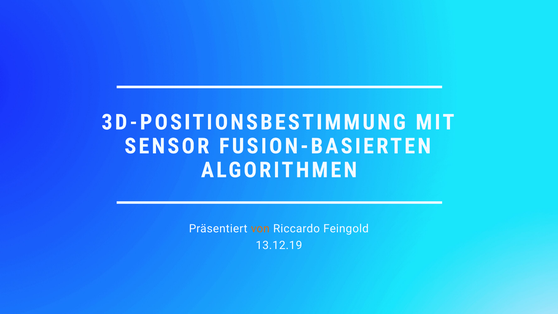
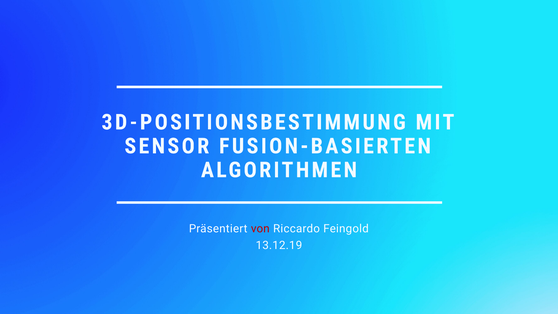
von colour: orange -> red (260, 229)
